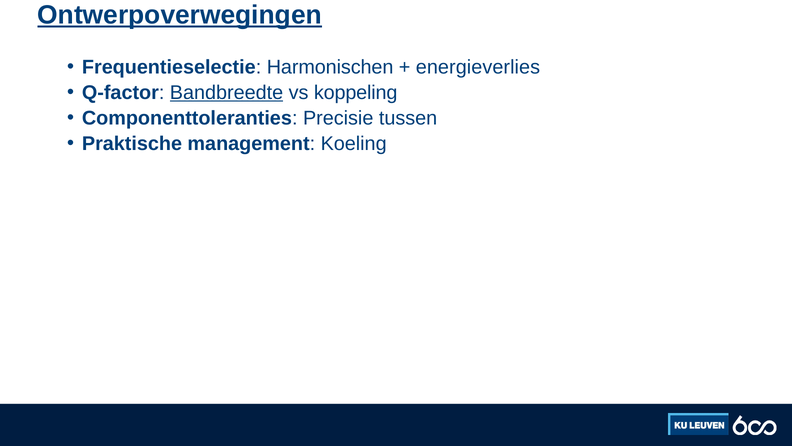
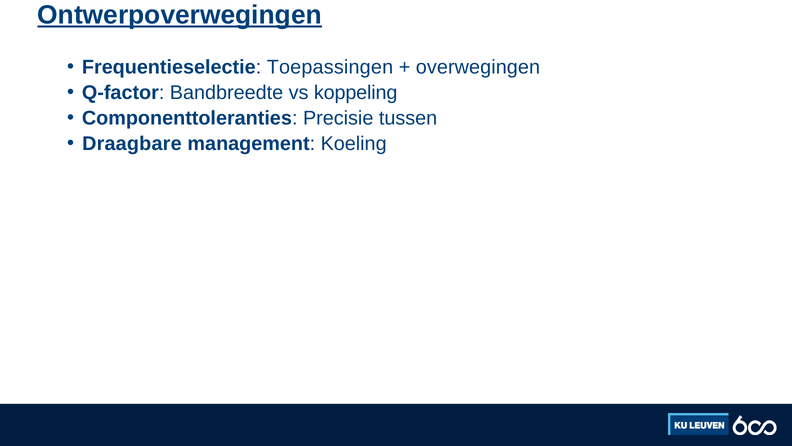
Harmonischen: Harmonischen -> Toepassingen (330, 67)
energieverlies: energieverlies -> overwegingen (478, 67)
Bandbreedte underline: present -> none (227, 93)
Praktische: Praktische -> Draagbare (132, 143)
